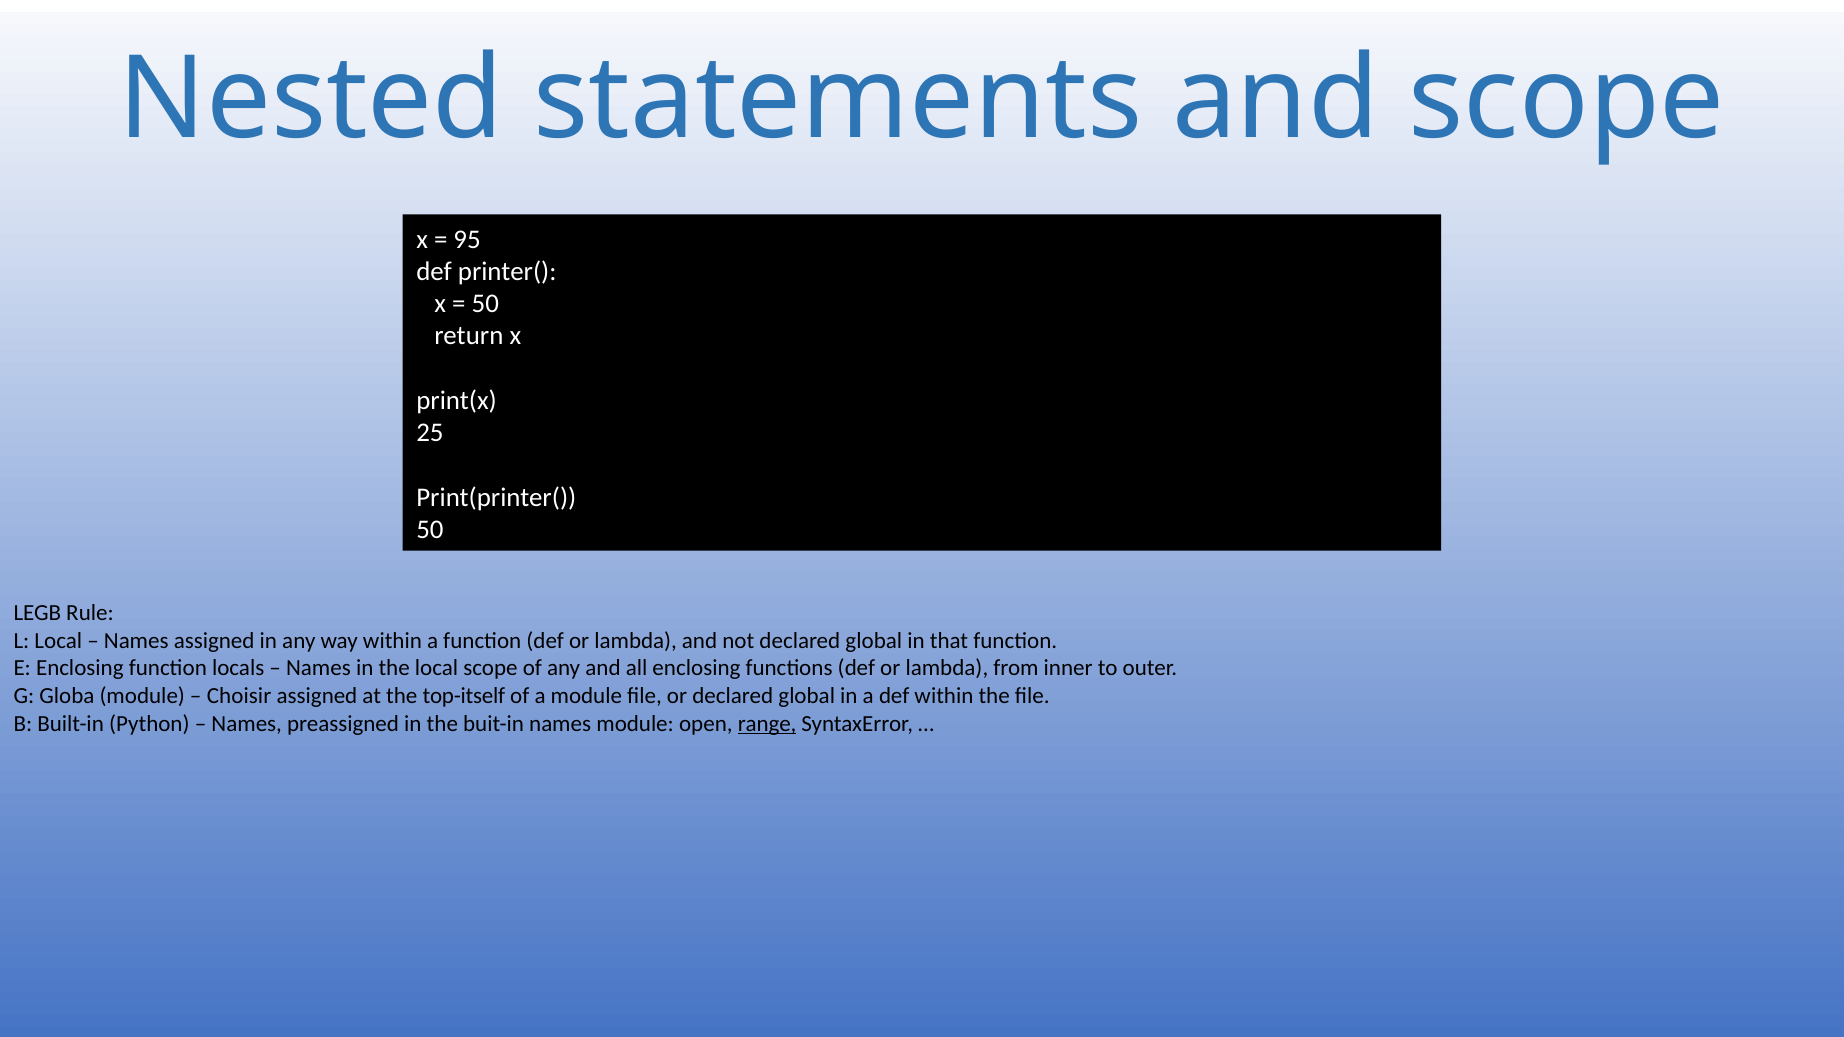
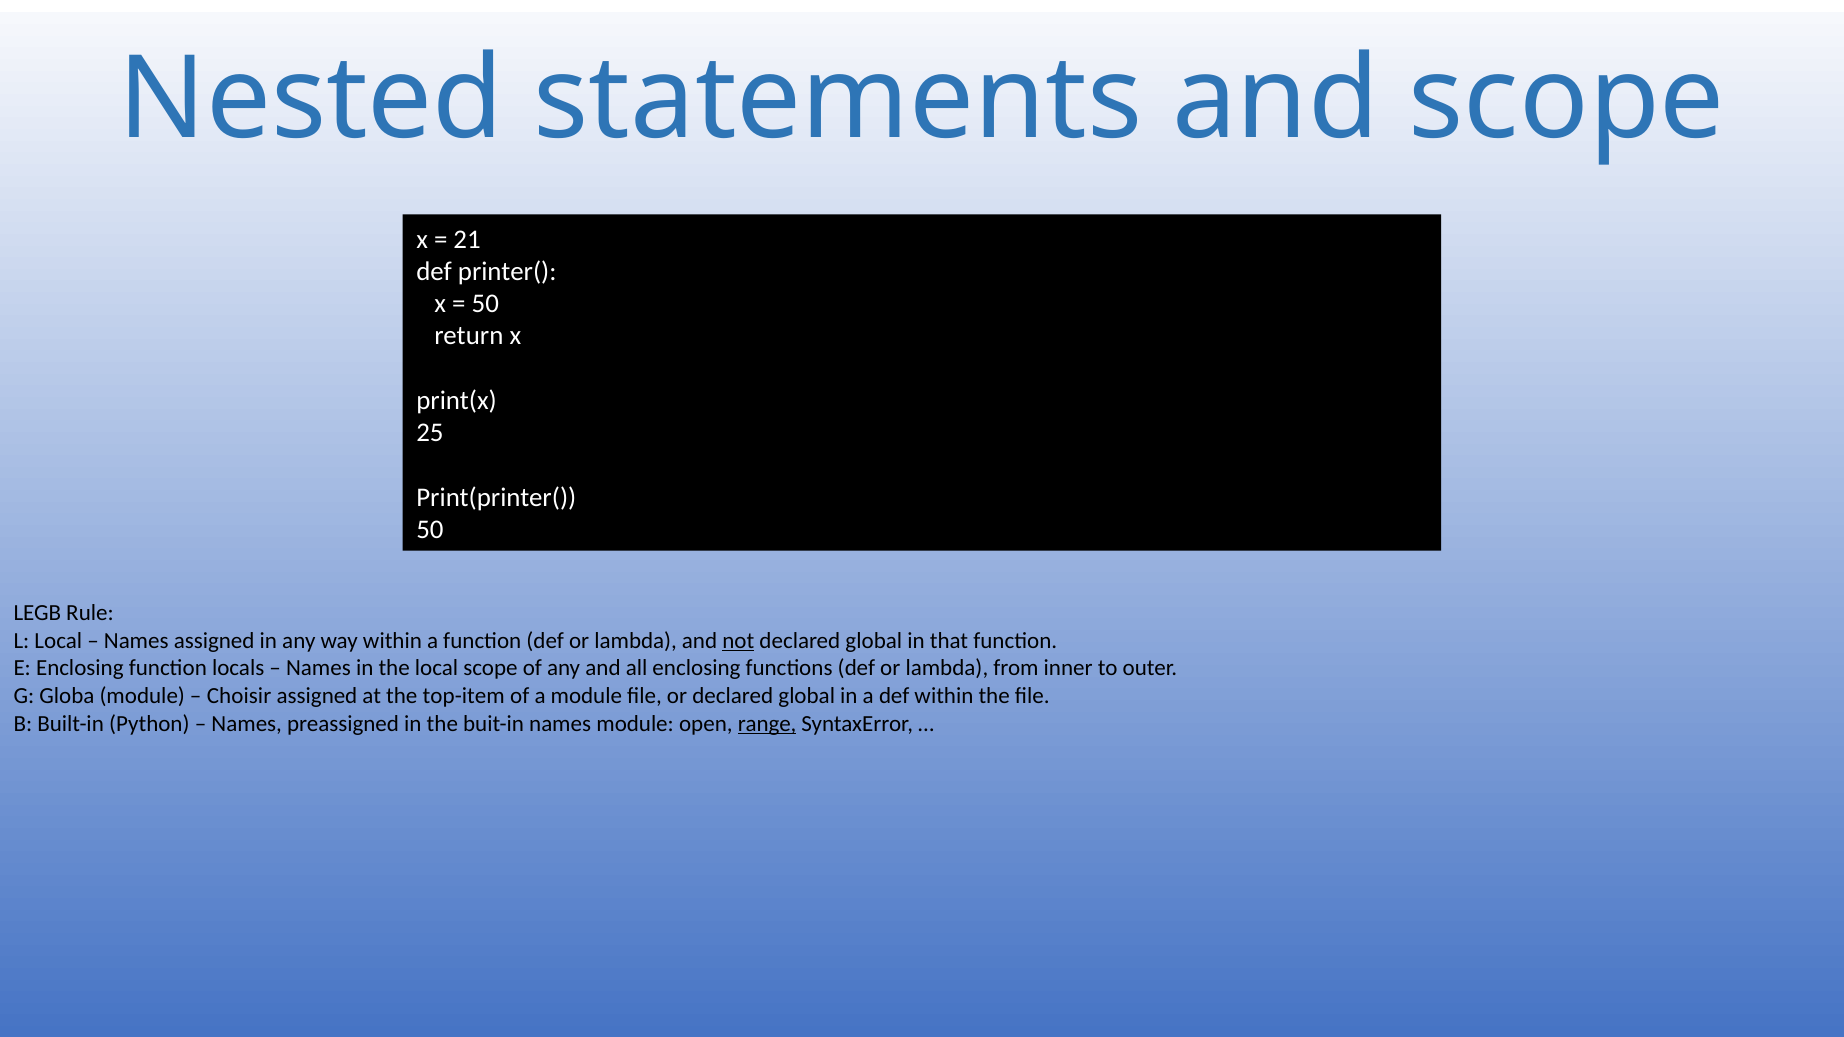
95: 95 -> 21 (467, 239)
not underline: none -> present (738, 641)
top-itself: top-itself -> top-item (464, 696)
